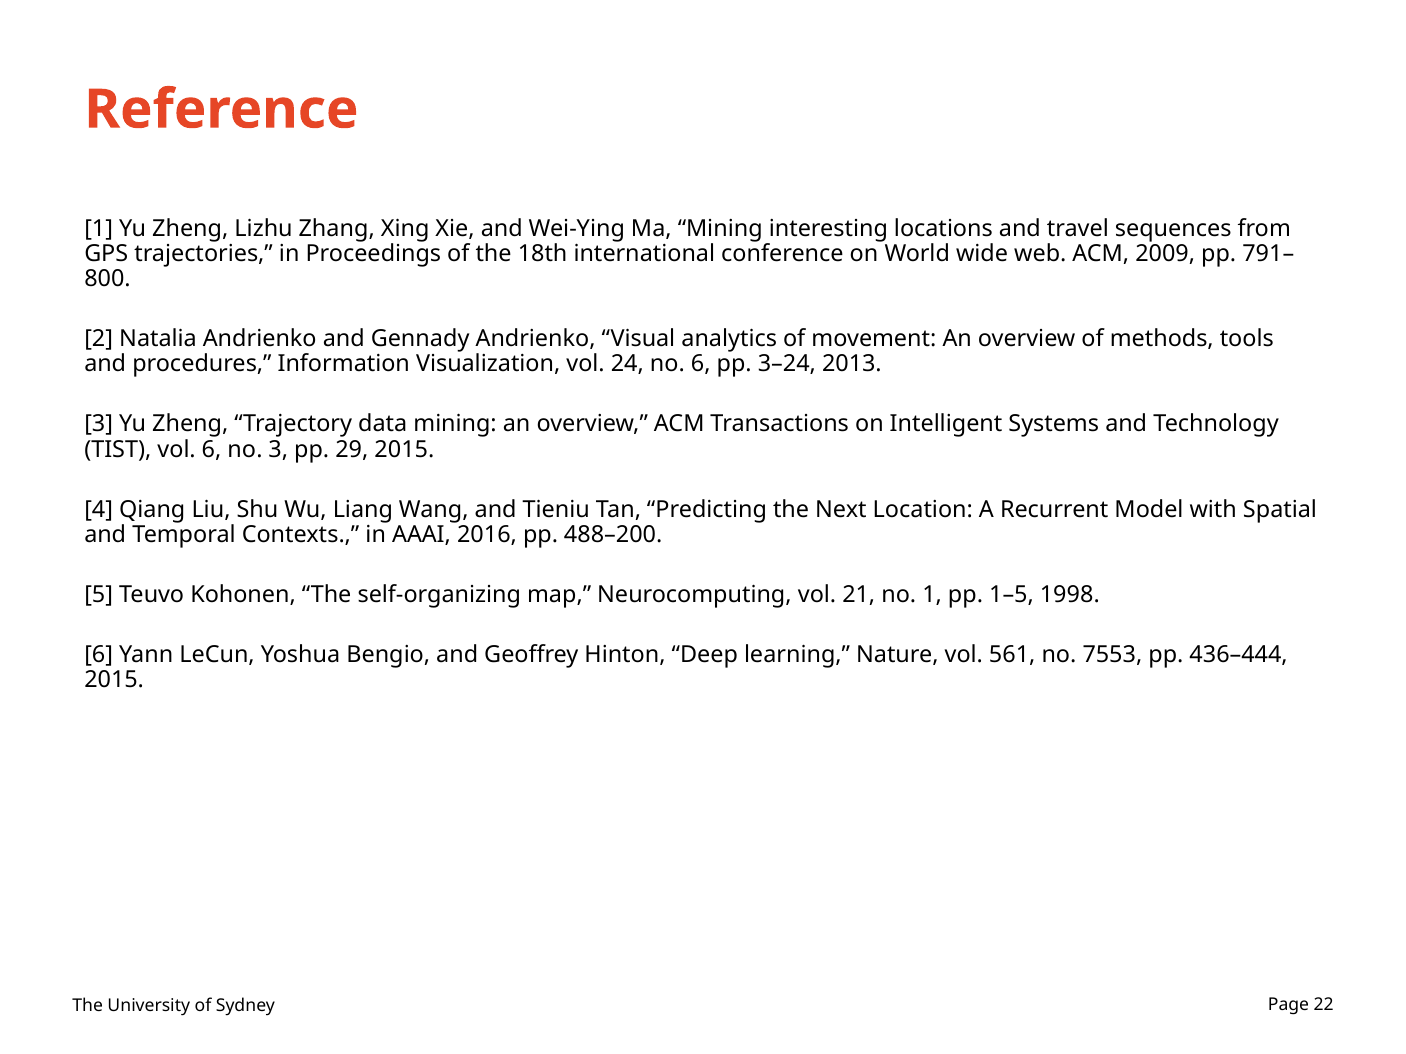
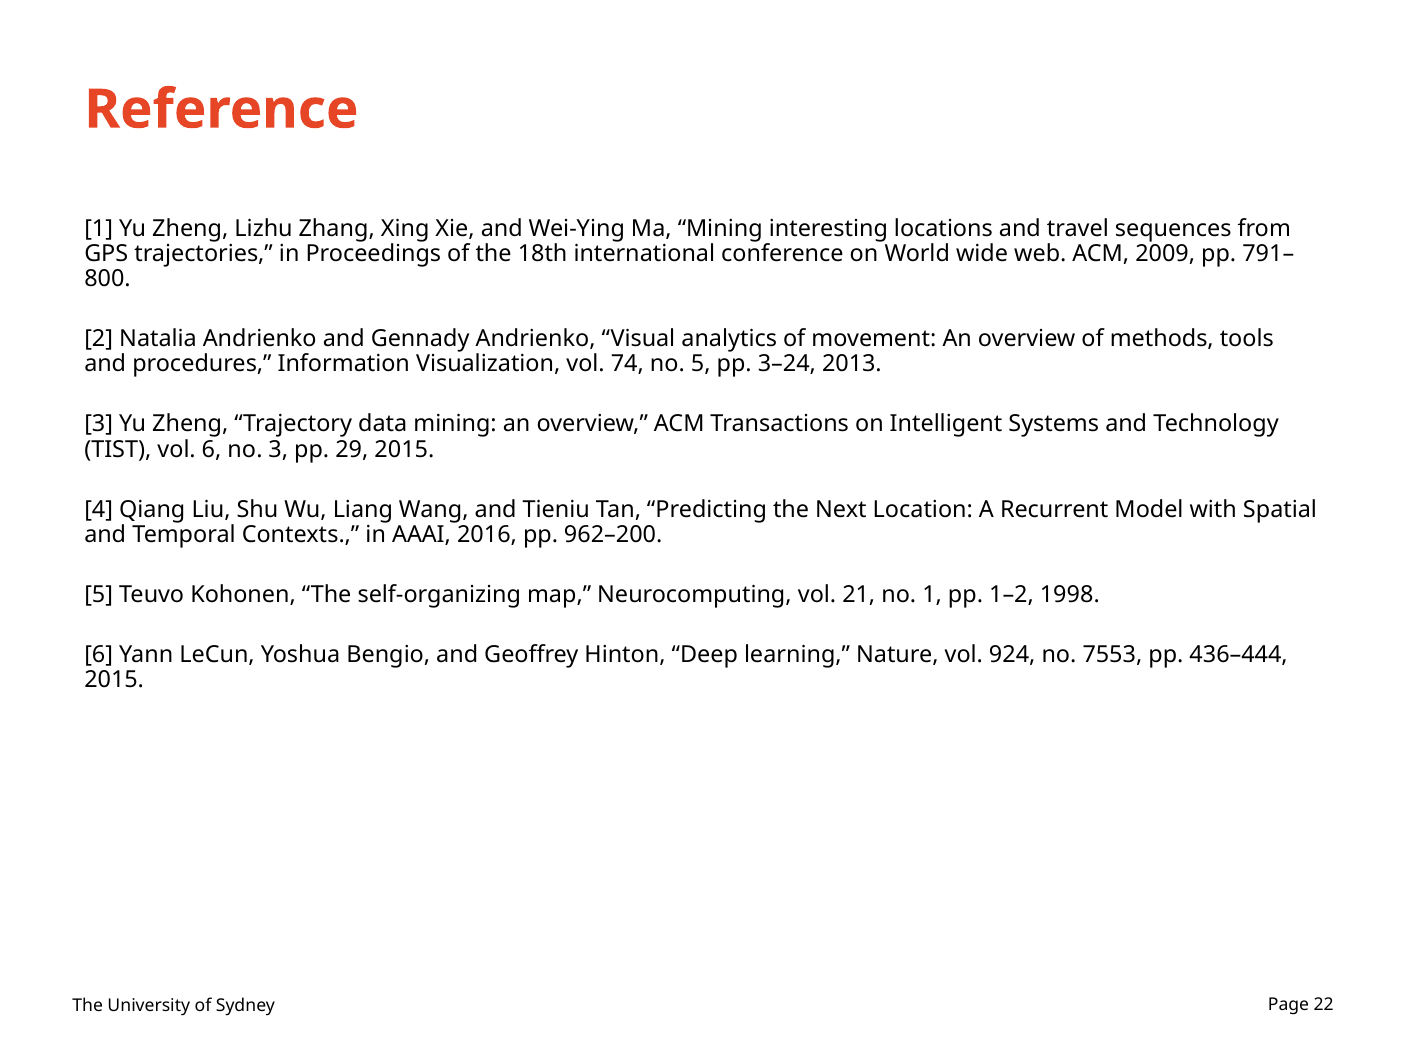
24: 24 -> 74 (627, 364)
no 6: 6 -> 5 (701, 364)
488–200: 488–200 -> 962–200 (613, 535)
1–5: 1–5 -> 1–2 (1012, 595)
561: 561 -> 924 (1012, 655)
